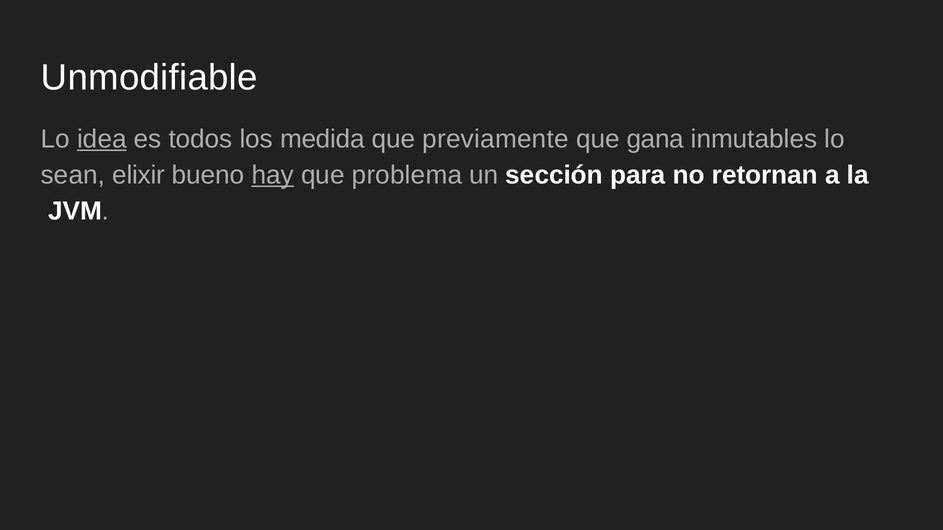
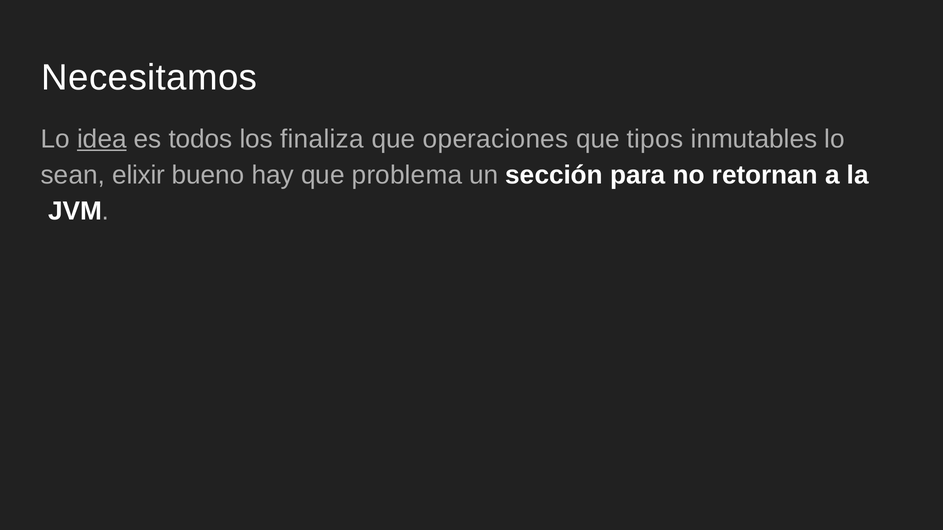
Unmodifiable: Unmodifiable -> Necesitamos (149, 78)
medida: medida -> finaliza (322, 139)
previamente: previamente -> operaciones (496, 139)
gana: gana -> tipos (655, 139)
hay underline: present -> none (273, 175)
